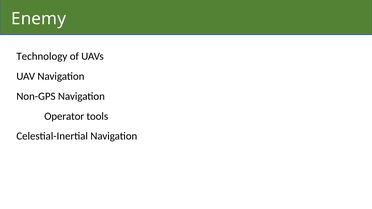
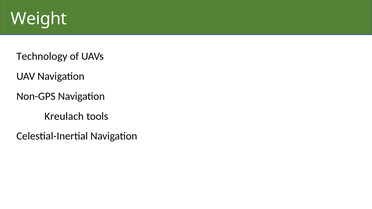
Enemy: Enemy -> Weight (39, 19)
Operator: Operator -> Kreulach (64, 116)
